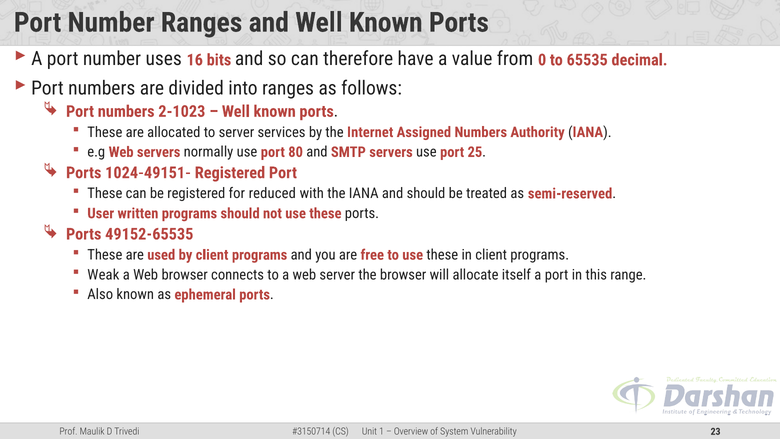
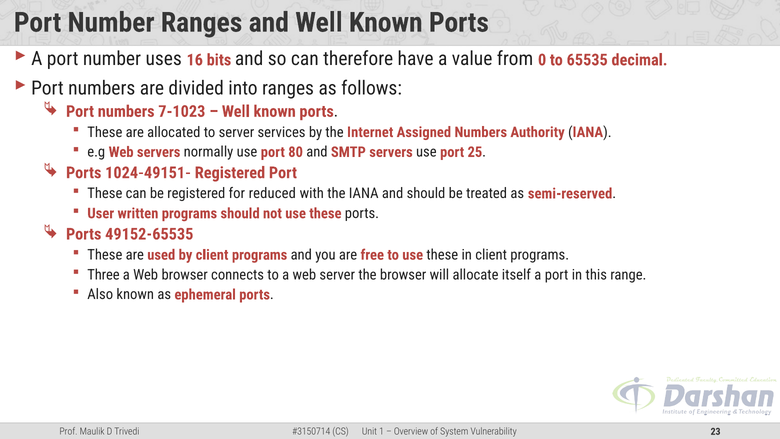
2-1023: 2-1023 -> 7-1023 (182, 111)
Weak: Weak -> Three (103, 275)
